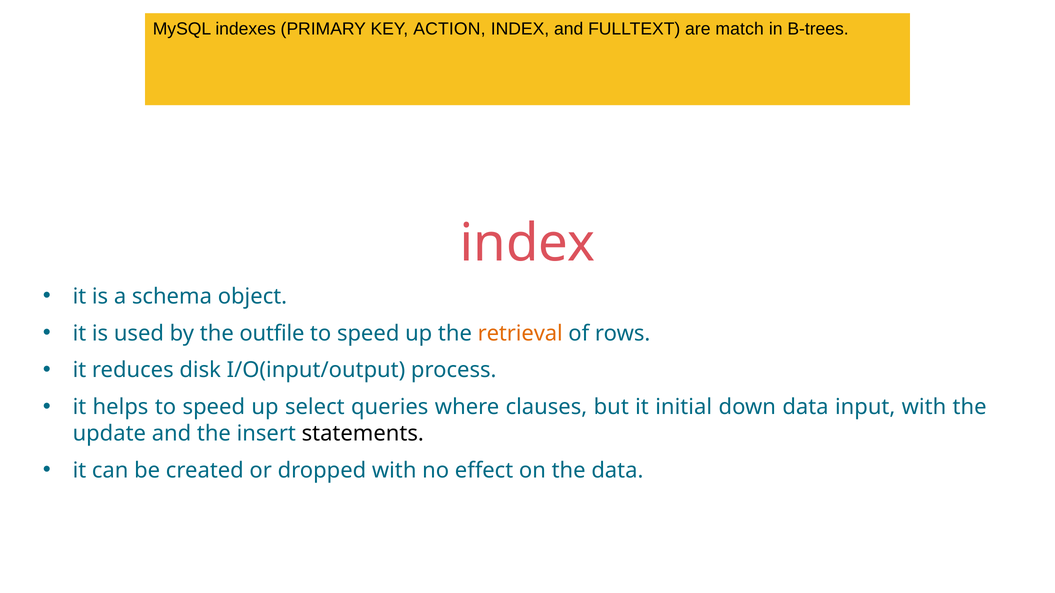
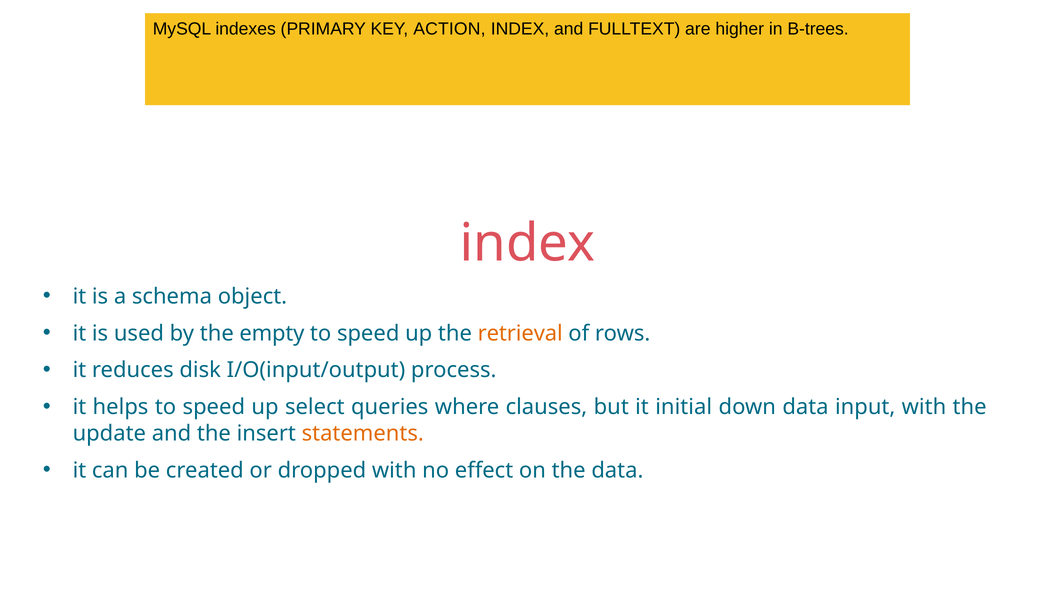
match: match -> higher (740, 29)
outfile: outfile -> empty (272, 334)
statements colour: black -> orange (363, 434)
